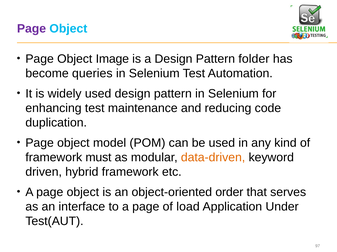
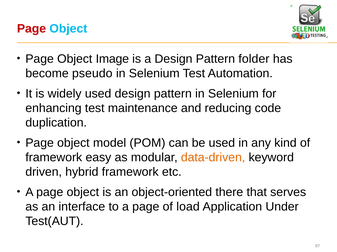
Page colour: purple -> red (32, 29)
queries: queries -> pseudo (92, 74)
must: must -> easy (98, 158)
order: order -> there (229, 193)
